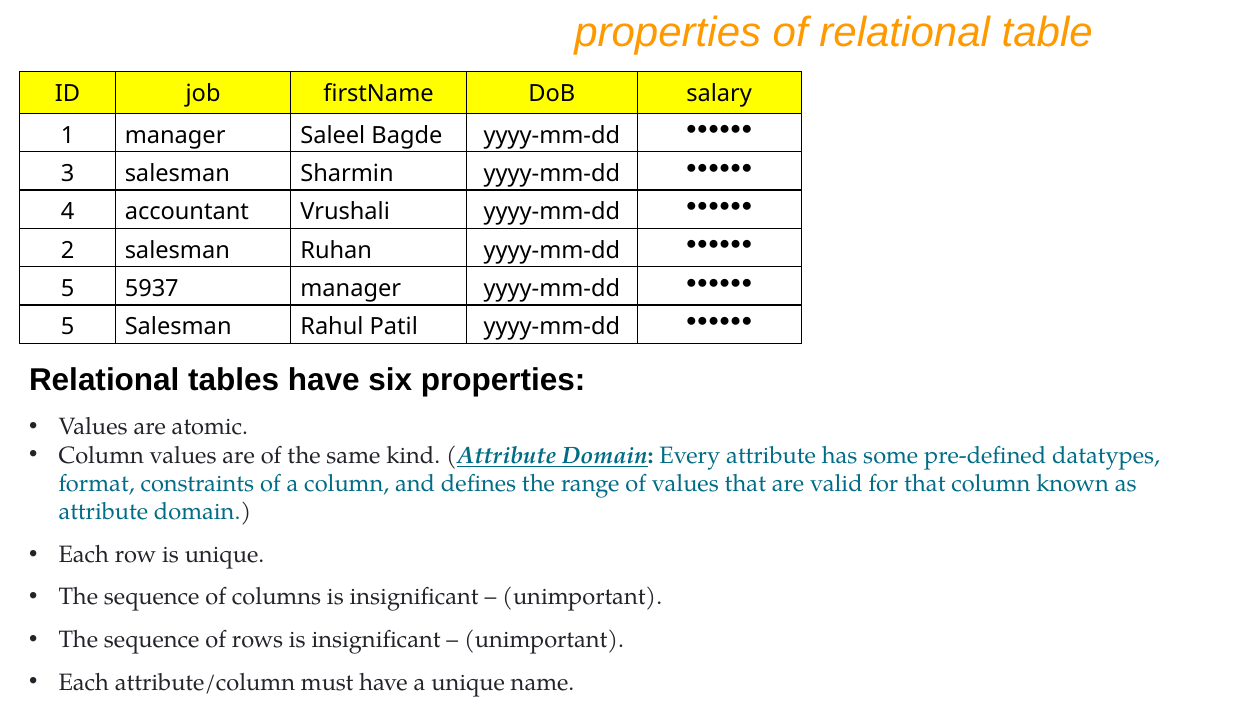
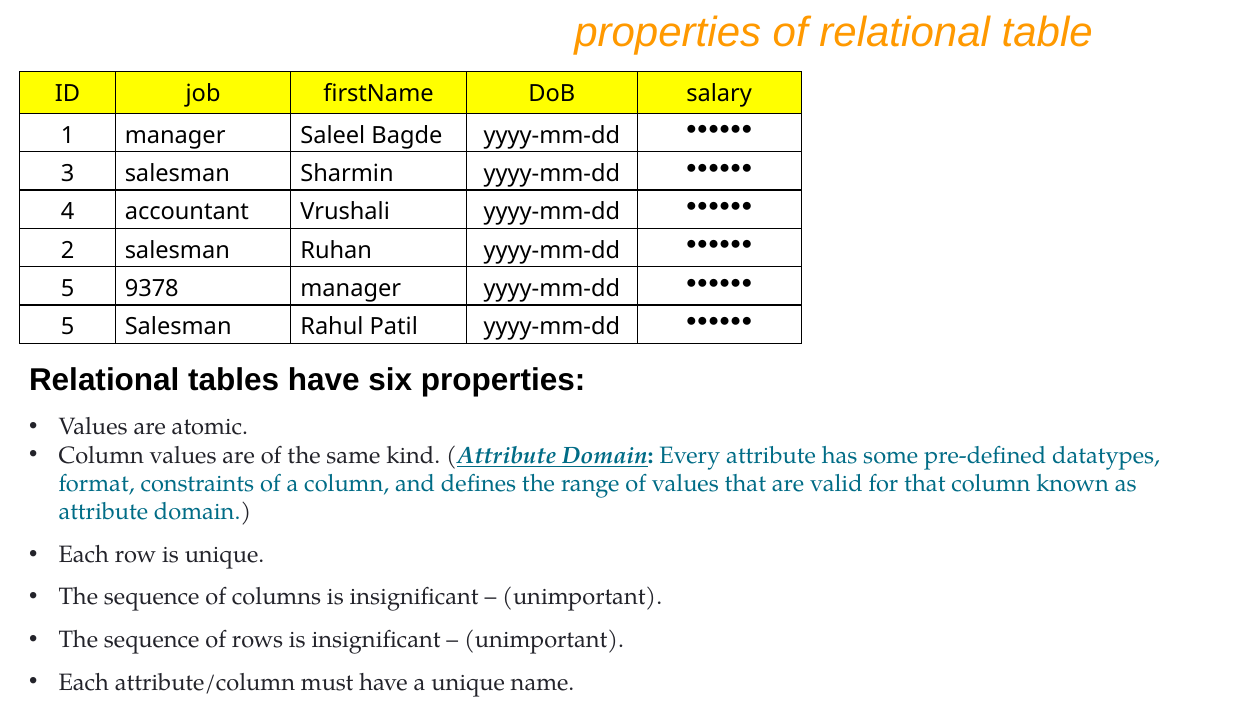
5937: 5937 -> 9378 (152, 289)
